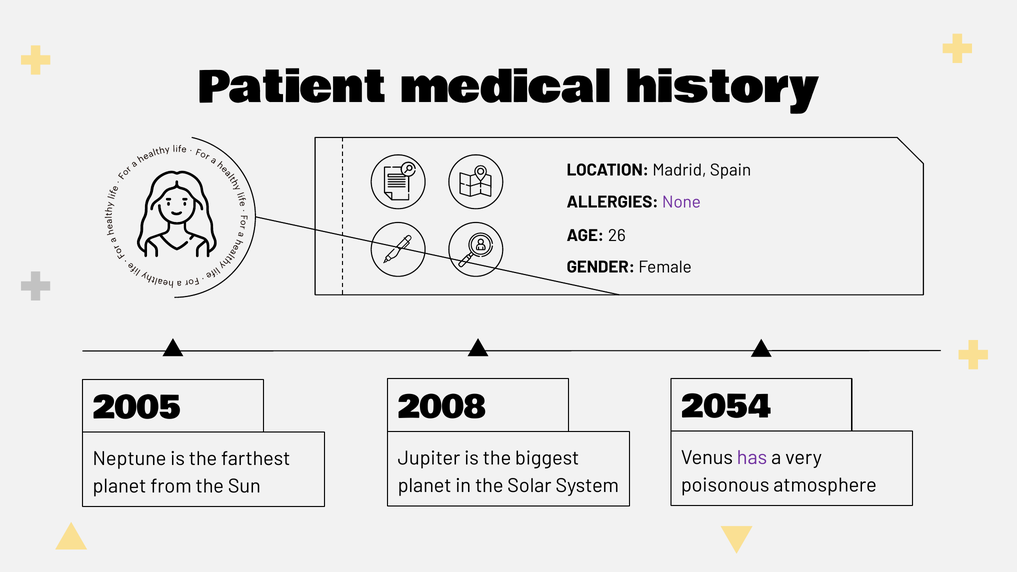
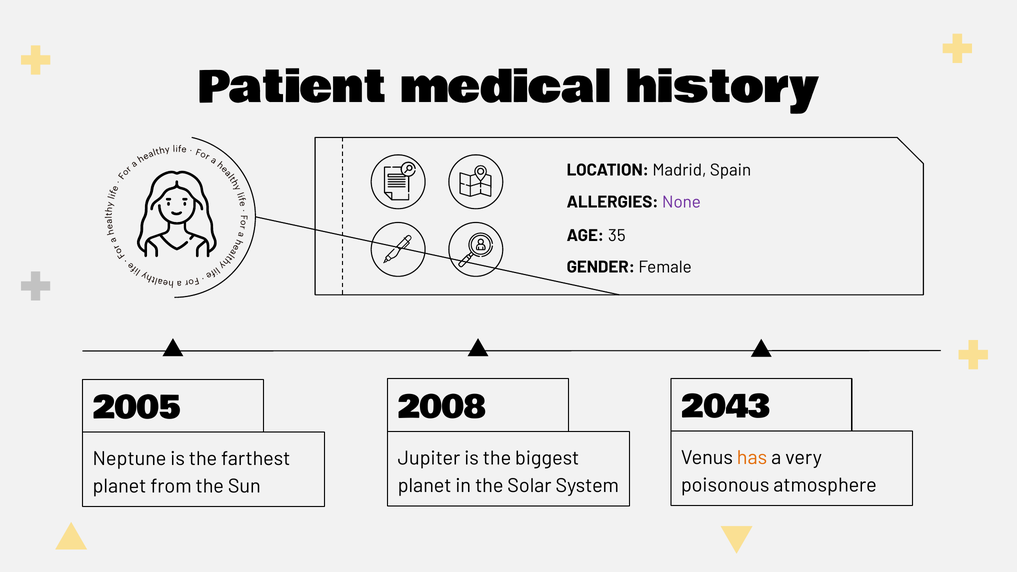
26: 26 -> 35 (617, 236)
2054: 2054 -> 2043 (726, 407)
has colour: purple -> orange (752, 458)
